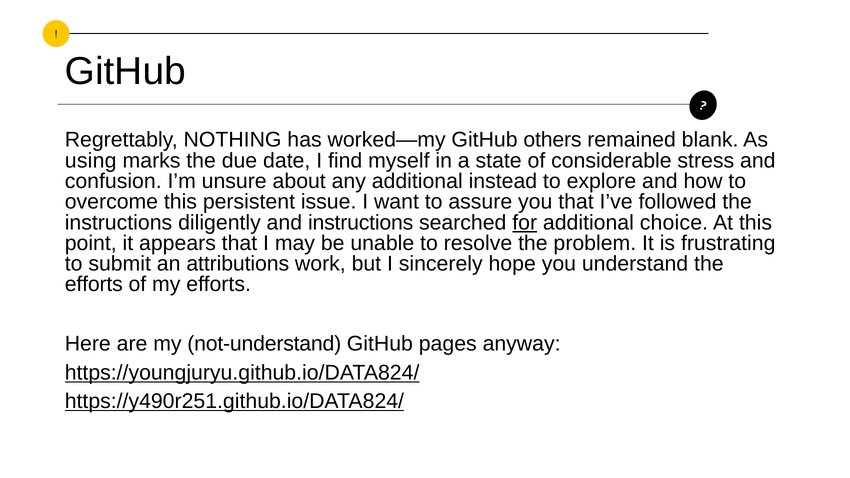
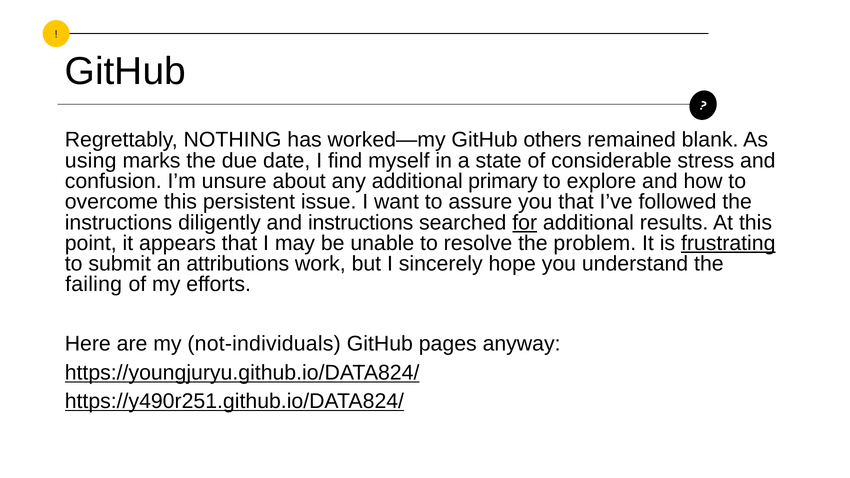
instead: instead -> primary (503, 181)
choice: choice -> results (674, 223)
frustrating underline: none -> present (728, 243)
efforts: efforts -> failing (94, 285)
not-understand: not-understand -> not-individuals (264, 344)
